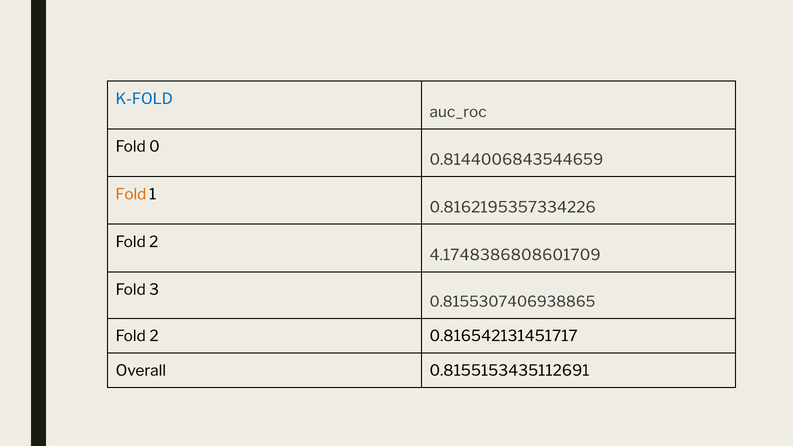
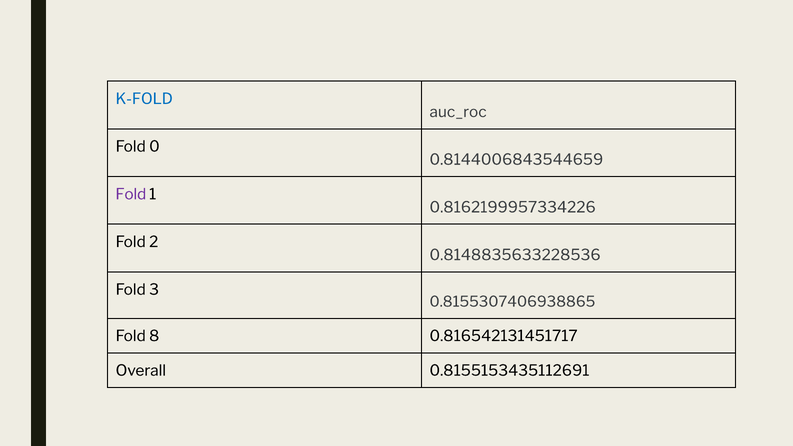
Fold colour: orange -> purple (131, 194)
0.8162195357334226: 0.8162195357334226 -> 0.8162199957334226 (513, 207)
4.1748386808601709: 4.1748386808601709 -> 0.8148835633228536 (515, 255)
2: 2 -> 8 (154, 336)
